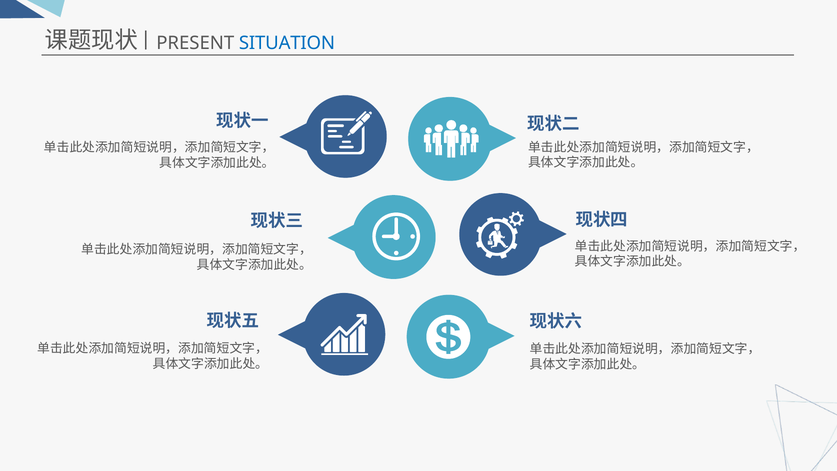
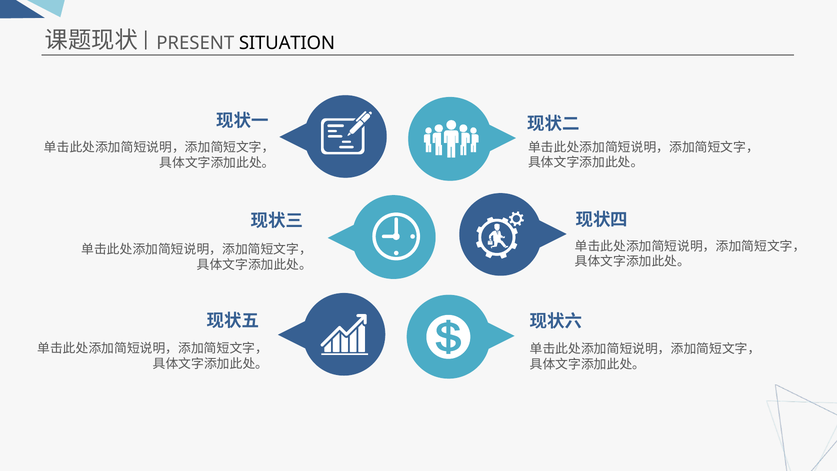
SITUATION colour: blue -> black (287, 43)
